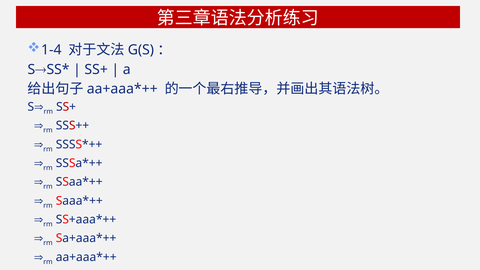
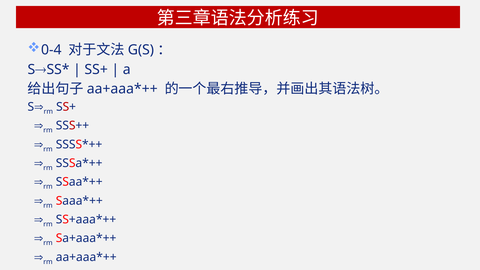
1-4: 1-4 -> 0-4 (51, 50)
